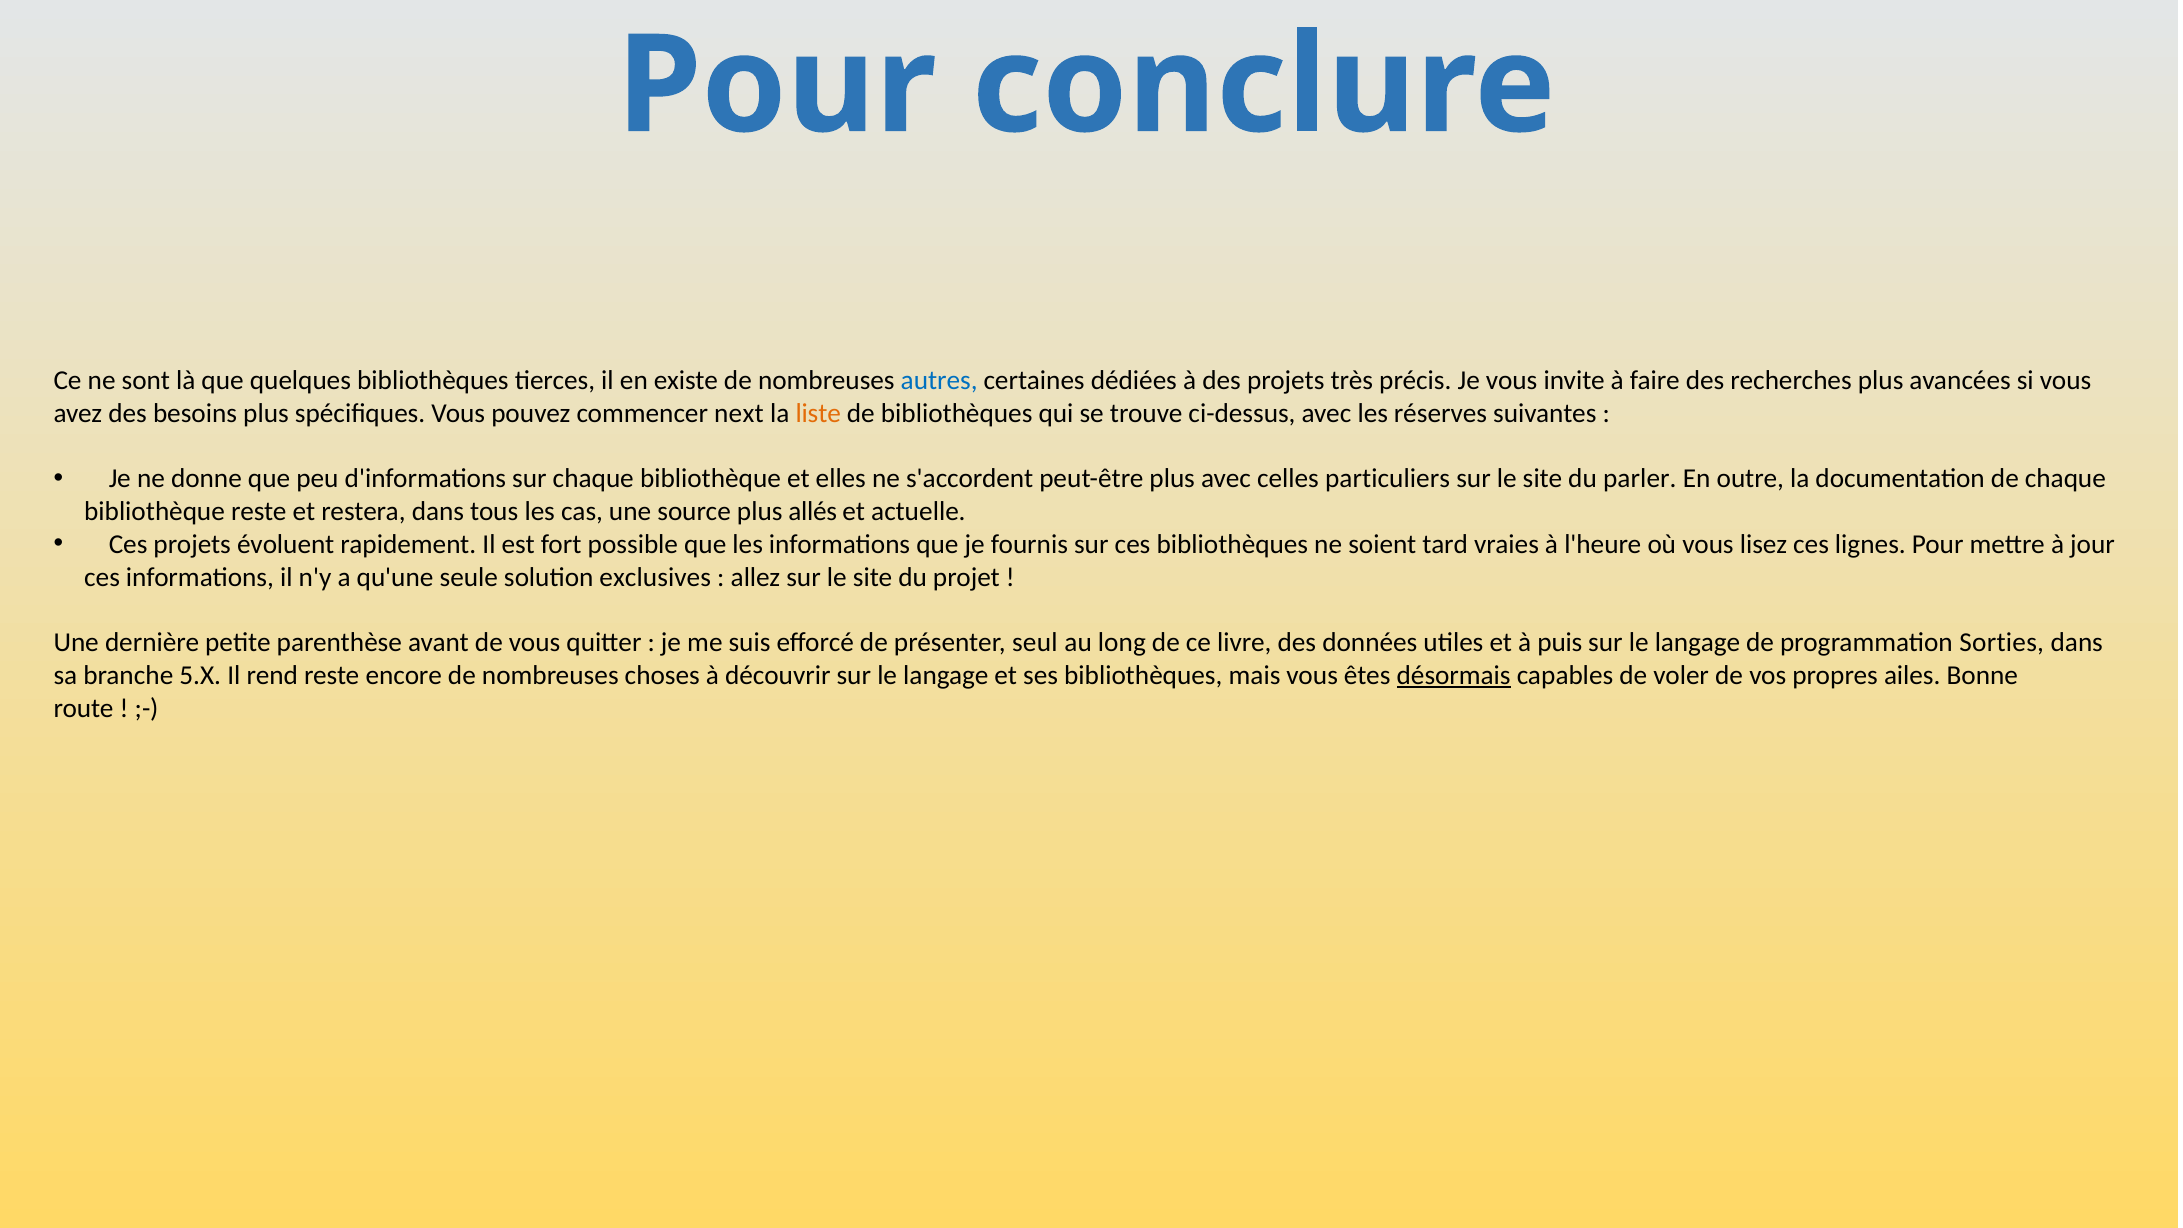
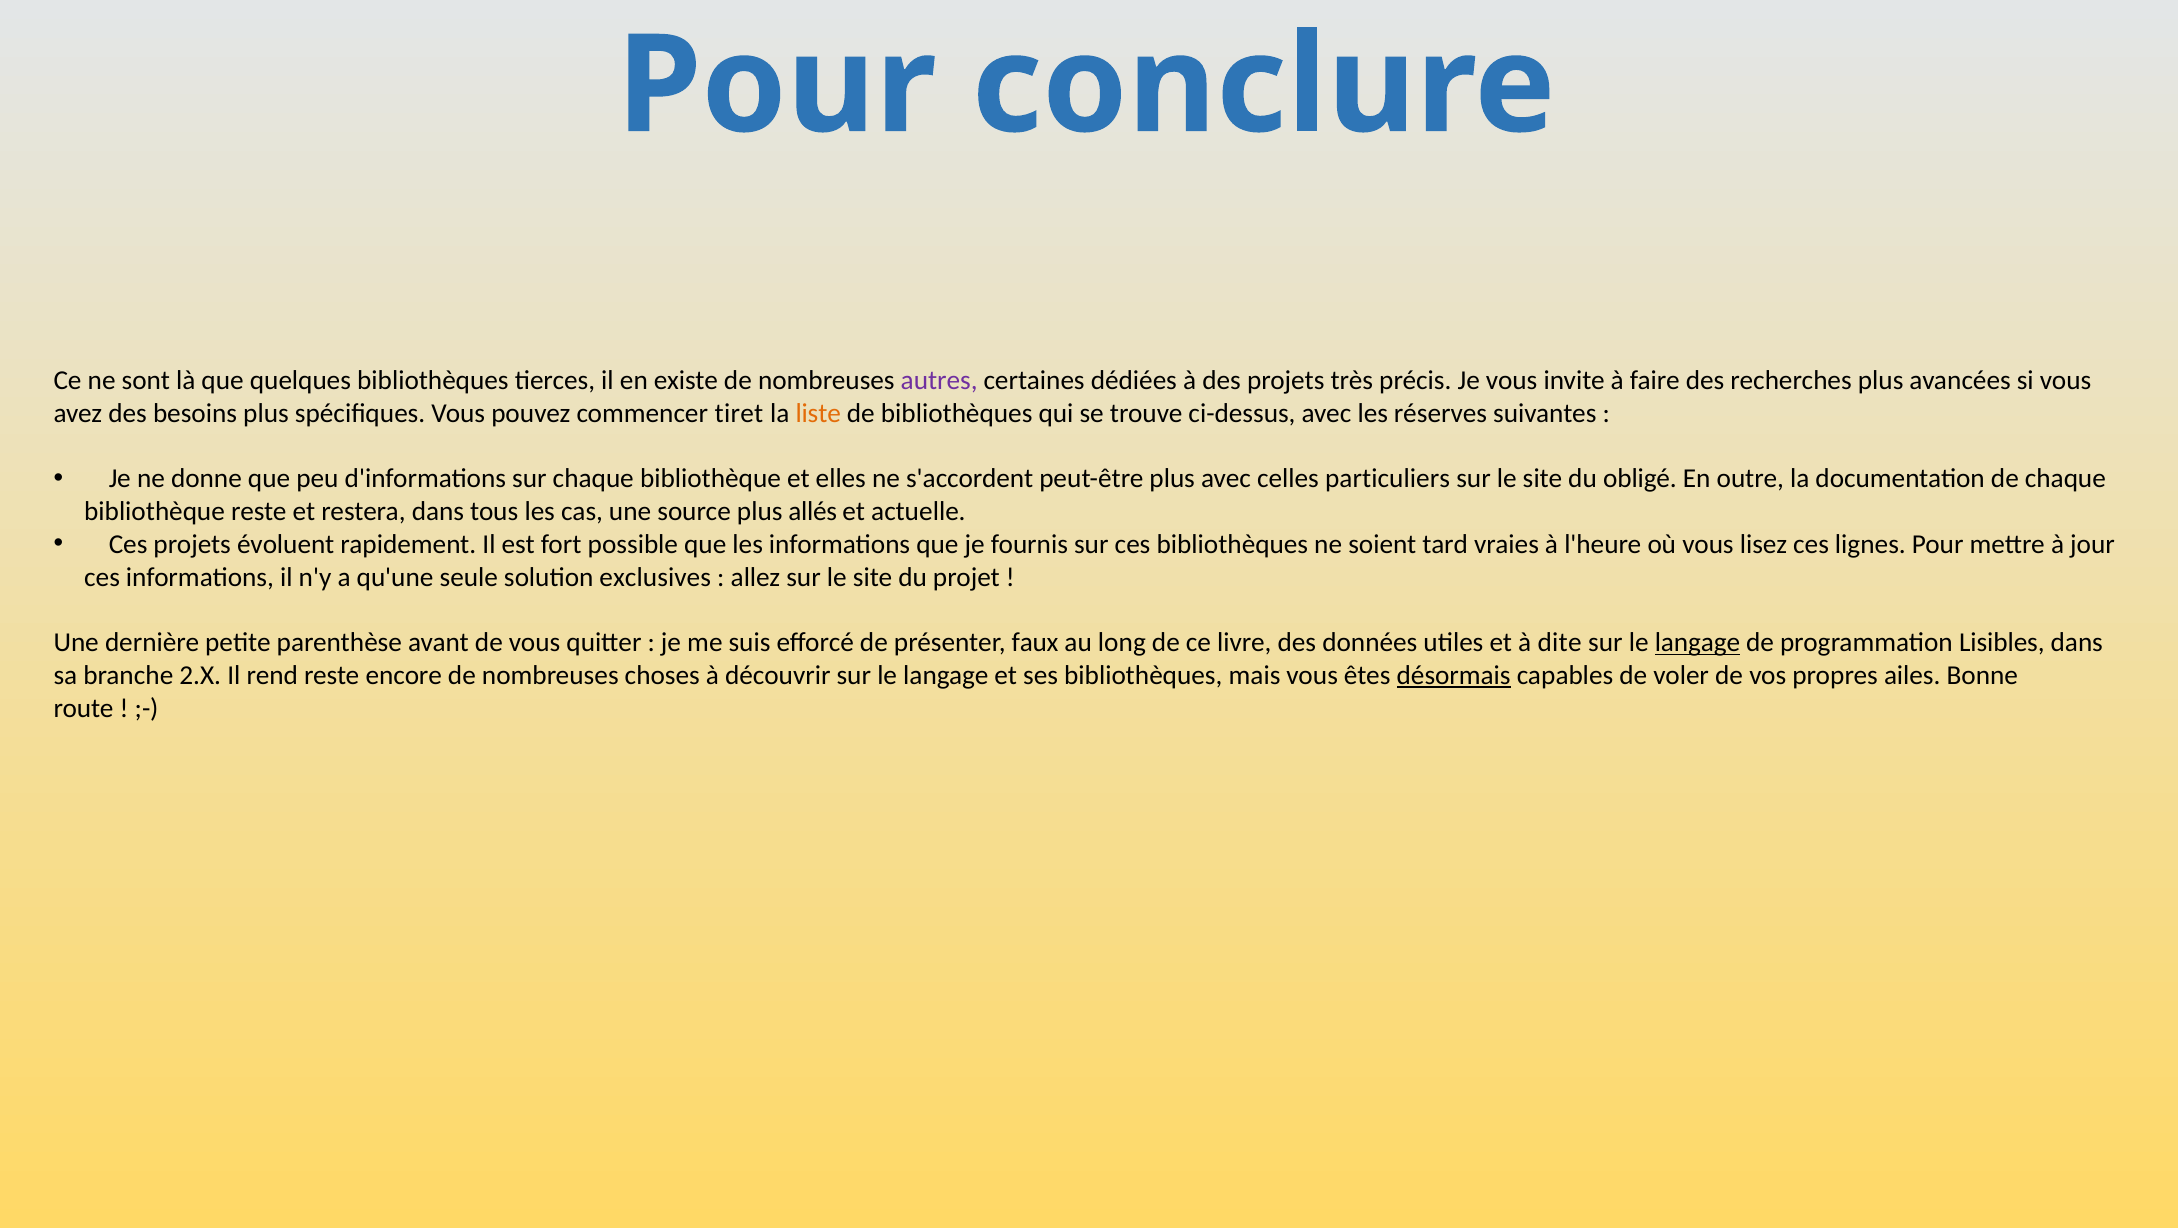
autres colour: blue -> purple (939, 381)
next: next -> tiret (739, 413)
parler: parler -> obligé (1640, 479)
seul: seul -> faux (1035, 643)
puis: puis -> dite (1560, 643)
langage underline: none -> present (1697, 643)
Sorties: Sorties -> Lisibles (2002, 643)
5.X: 5.X -> 2.X (200, 675)
